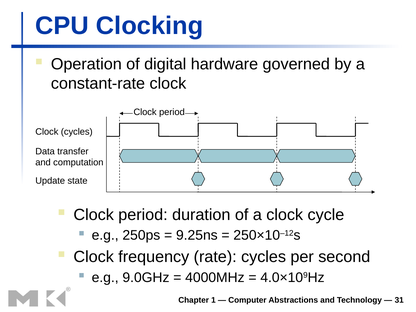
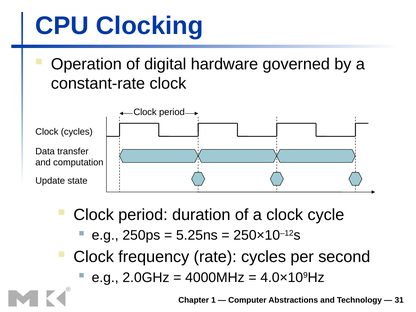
9.25ns: 9.25ns -> 5.25ns (197, 235)
9.0GHz: 9.0GHz -> 2.0GHz (146, 277)
